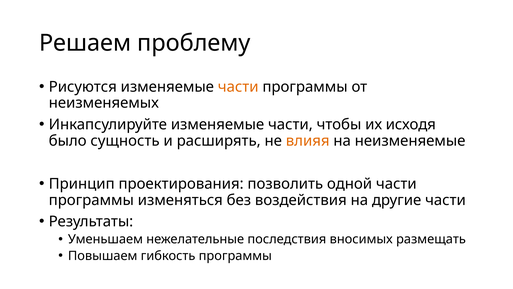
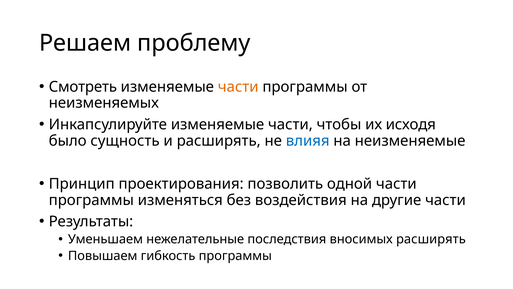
Рисуются: Рисуются -> Смотреть (83, 87)
влияя colour: orange -> blue (308, 141)
вносимых размещать: размещать -> расширять (431, 239)
